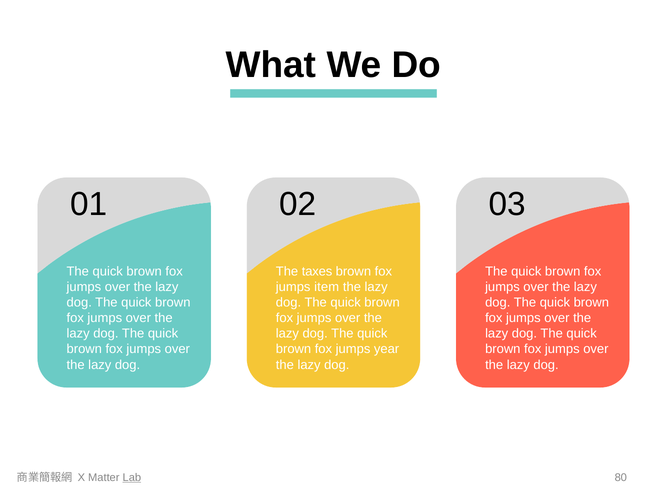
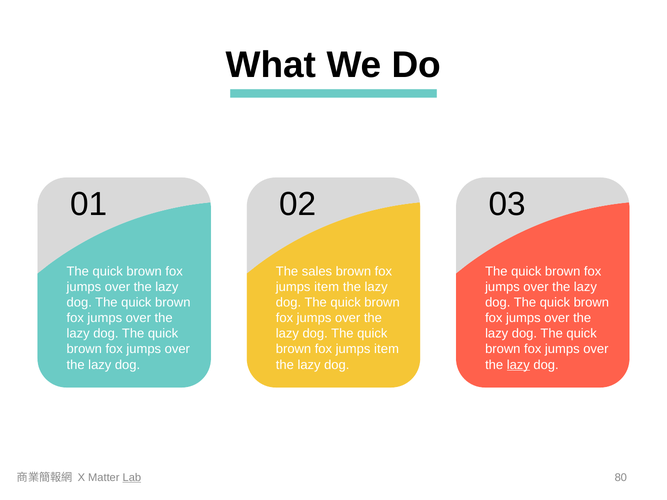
taxes: taxes -> sales (317, 272)
year: year -> item (387, 349)
lazy underline: none -> present (518, 365)
